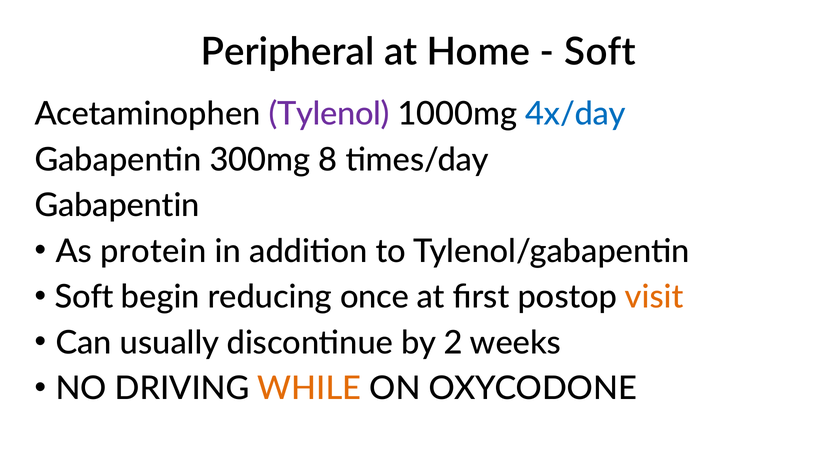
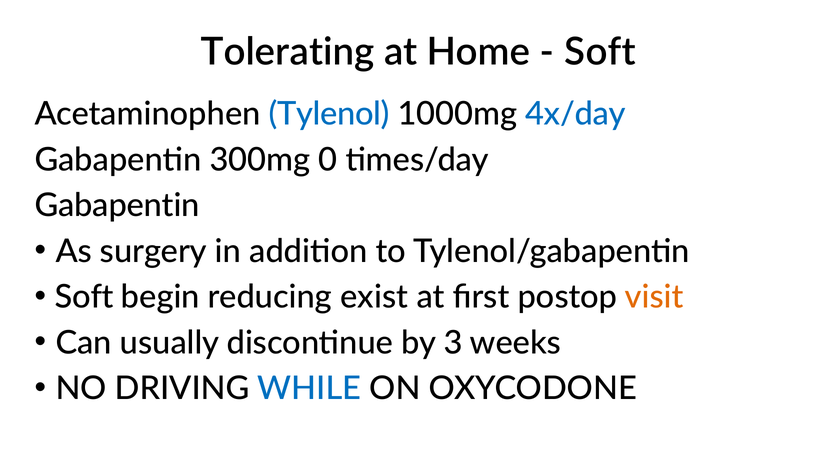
Peripheral: Peripheral -> Tolerating (288, 52)
Tylenol colour: purple -> blue (329, 114)
8: 8 -> 0 (328, 160)
protein: protein -> surgery (153, 252)
once: once -> exist (374, 297)
2: 2 -> 3 (453, 343)
WHILE colour: orange -> blue (309, 389)
